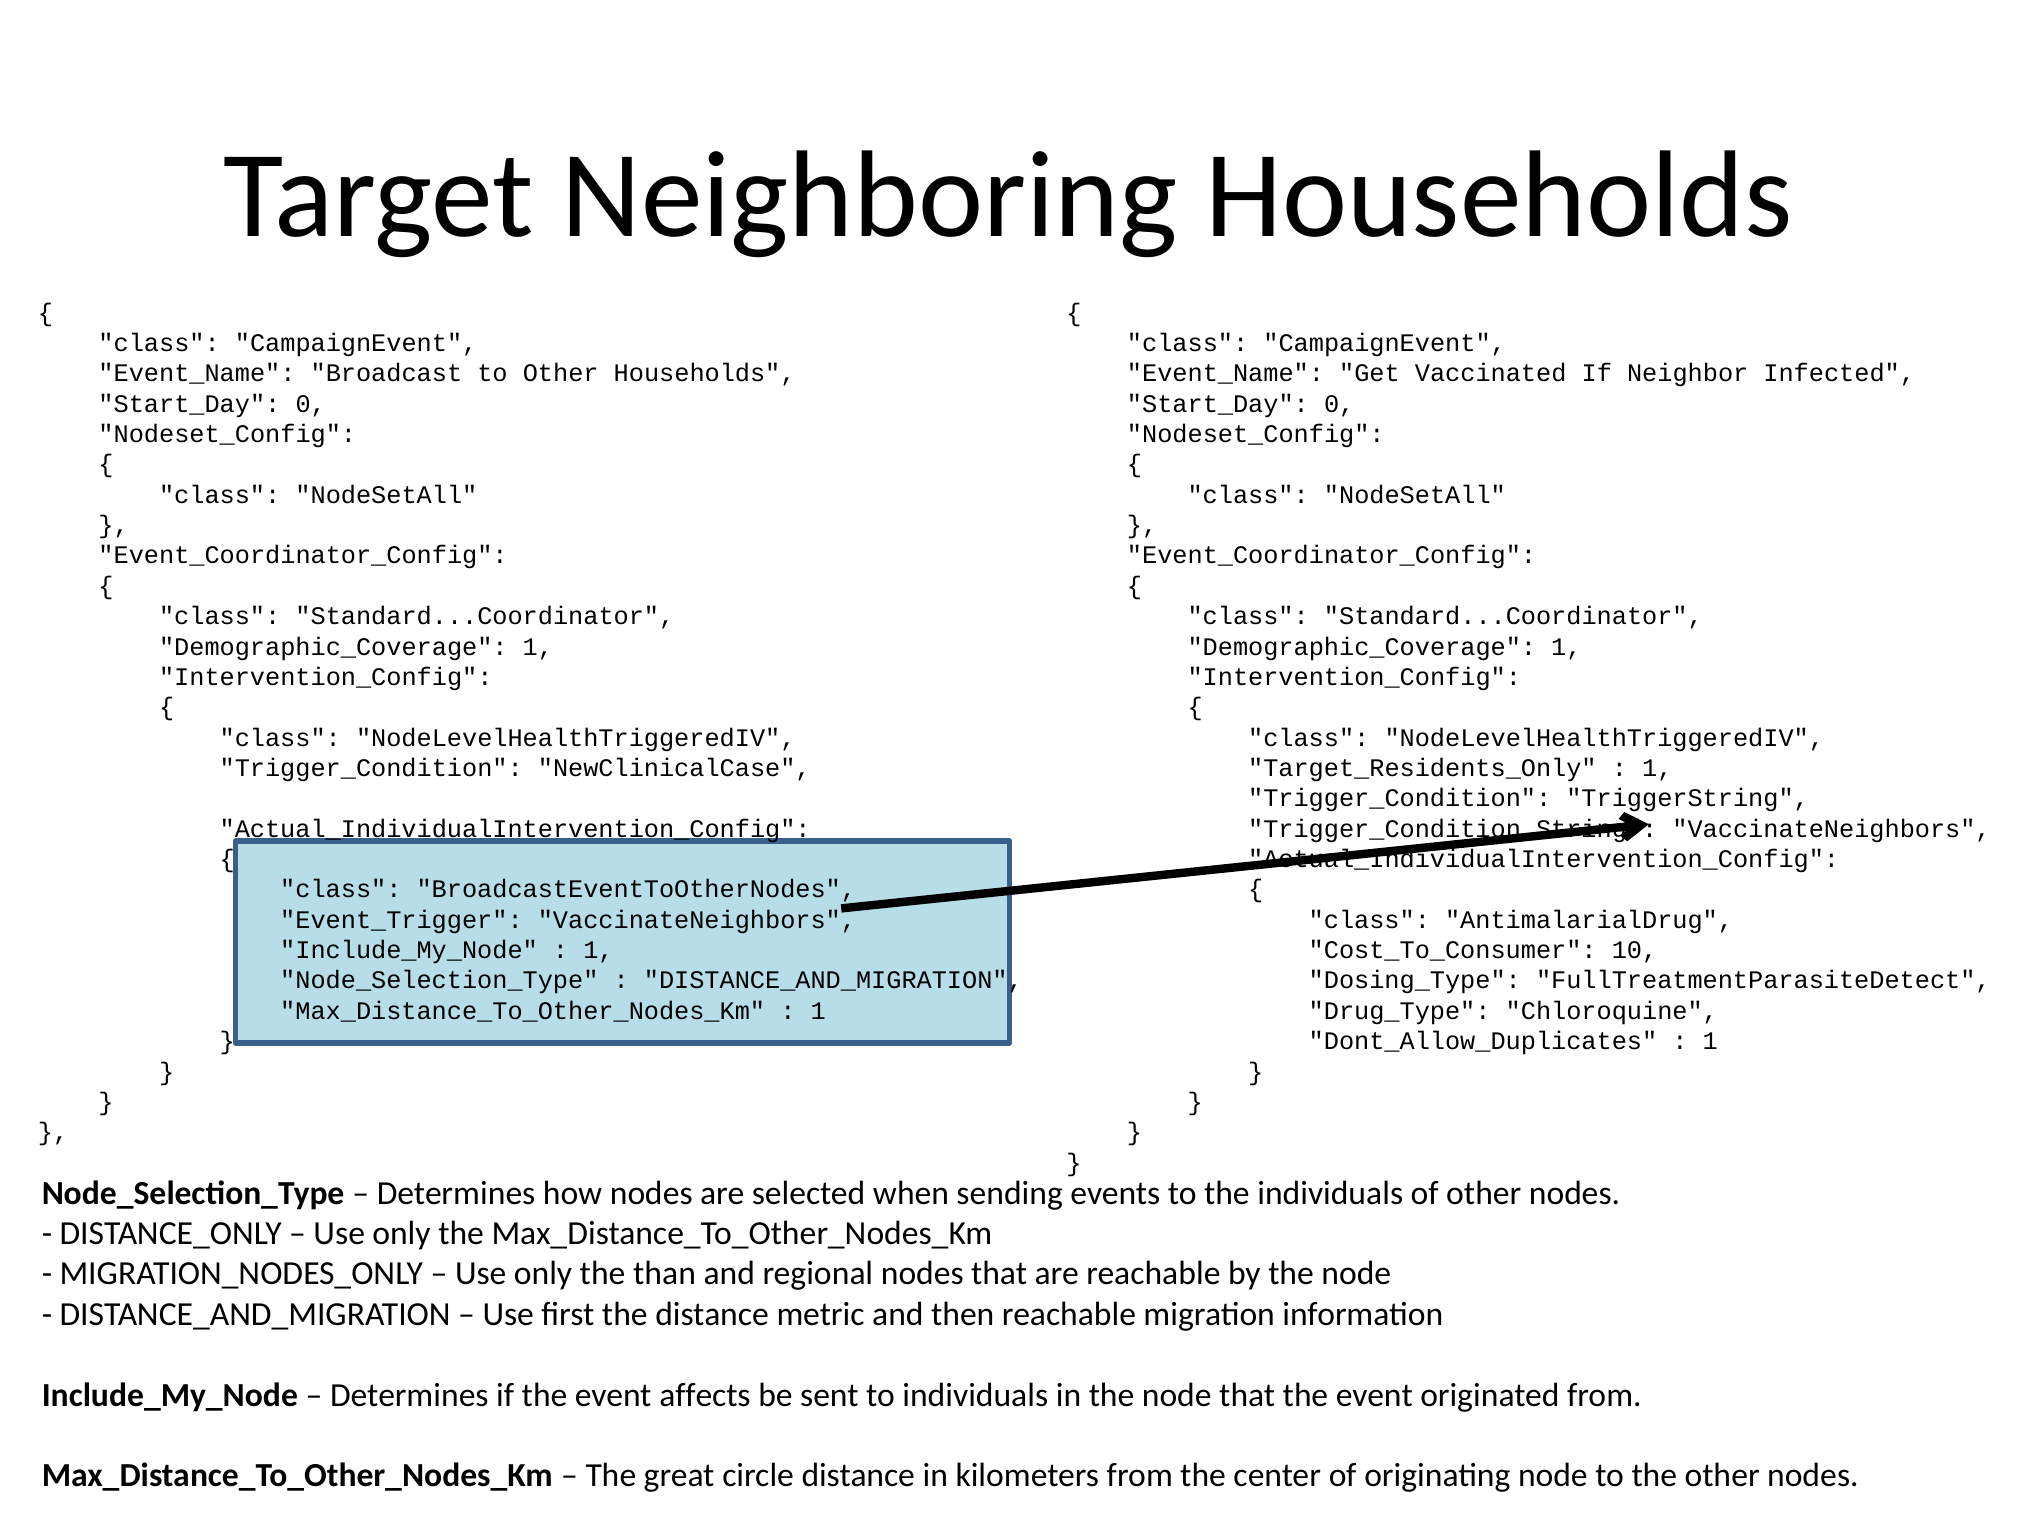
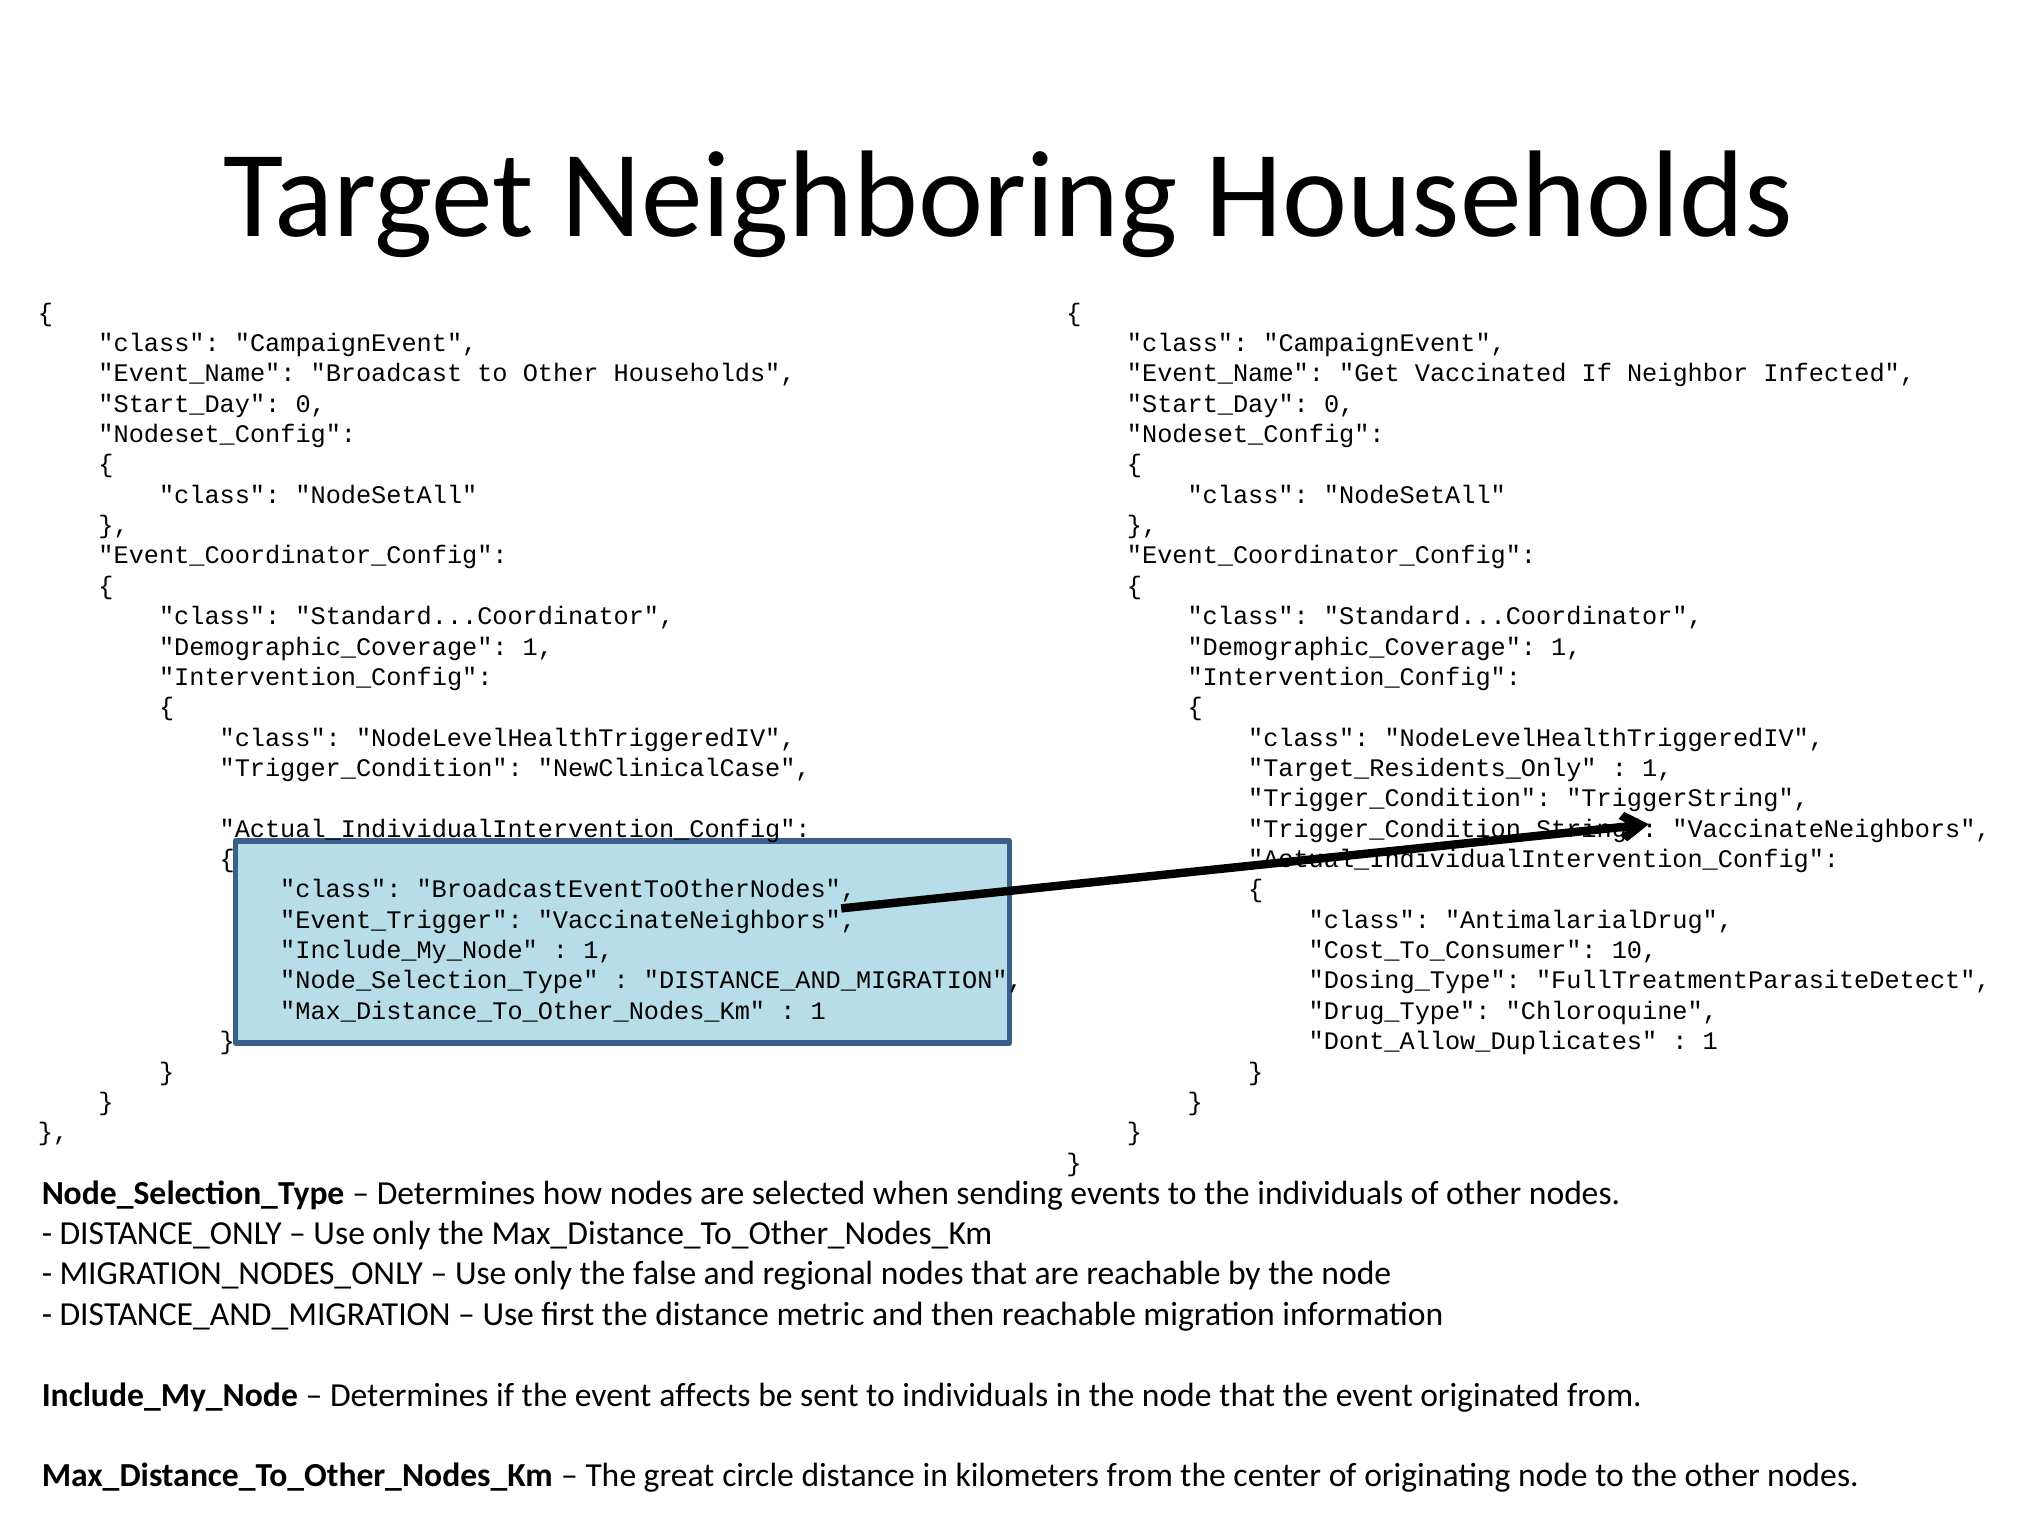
than: than -> false (665, 1274)
